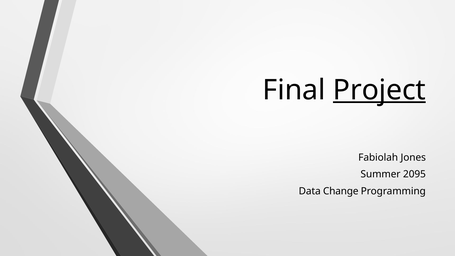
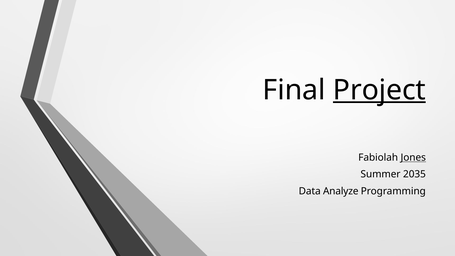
Jones underline: none -> present (413, 158)
2095: 2095 -> 2035 (414, 174)
Change: Change -> Analyze (341, 191)
